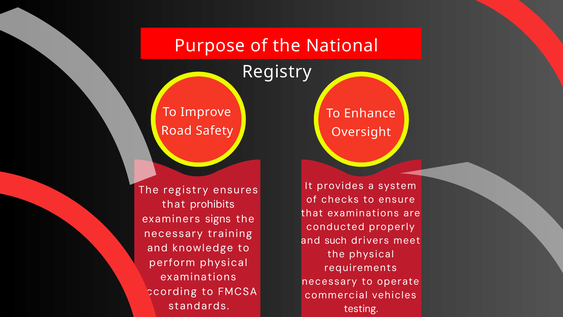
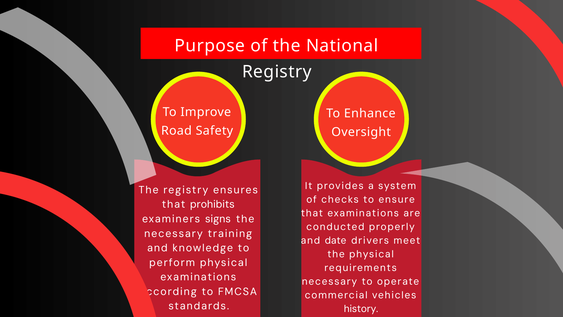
such: such -> date (336, 240)
testing: testing -> history (361, 309)
